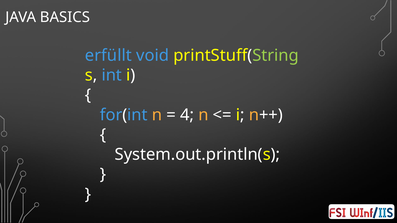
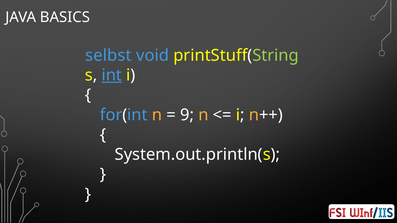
erfüllt: erfüllt -> selbst (108, 55)
int underline: none -> present (112, 75)
4: 4 -> 9 (187, 115)
